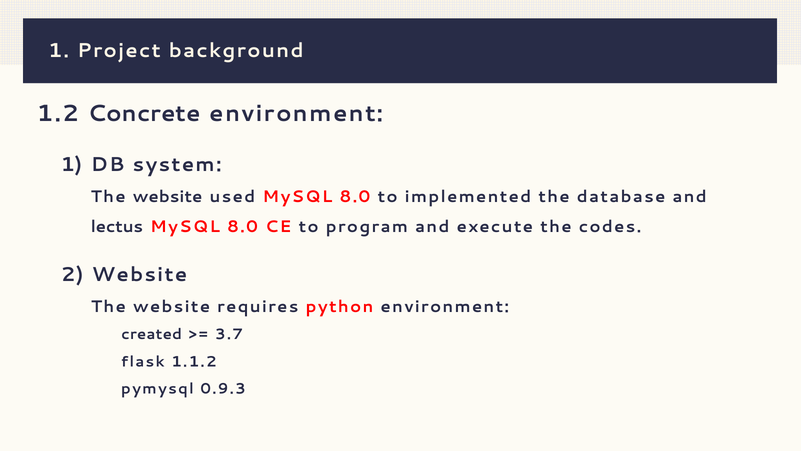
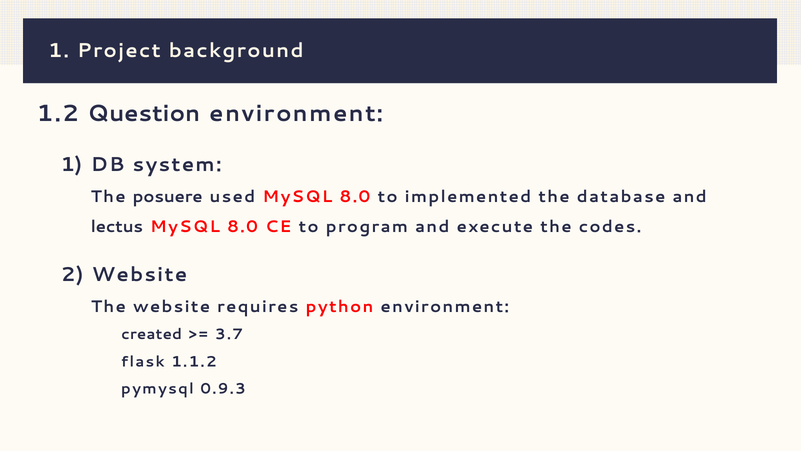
Concrete: Concrete -> Question (144, 113)
website: website -> posuere (168, 196)
